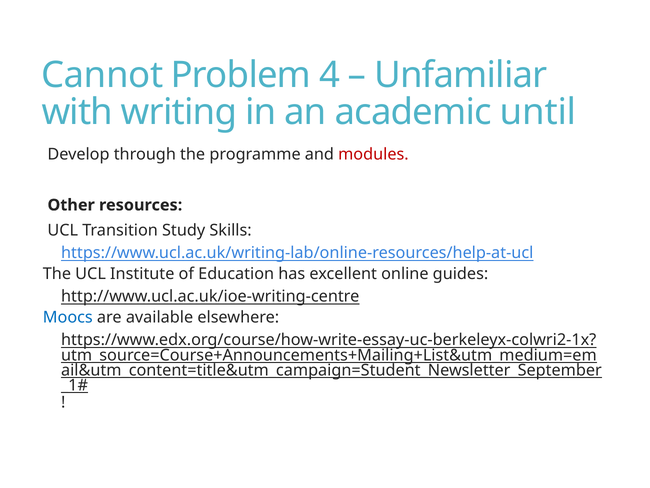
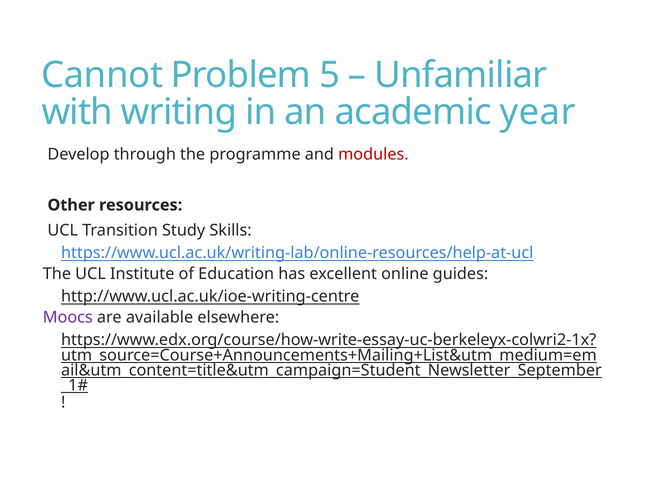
4: 4 -> 5 (330, 75)
until: until -> year (538, 112)
Moocs colour: blue -> purple (68, 317)
